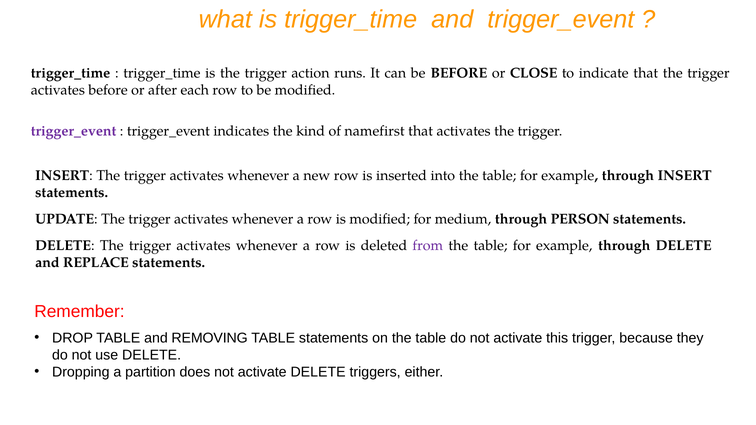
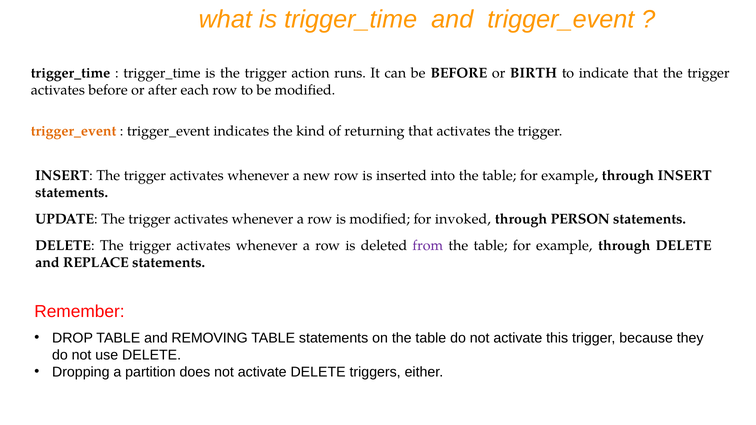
CLOSE: CLOSE -> BIRTH (533, 73)
trigger_event colour: purple -> orange (74, 131)
namefirst: namefirst -> returning (375, 131)
medium: medium -> invoked (463, 219)
